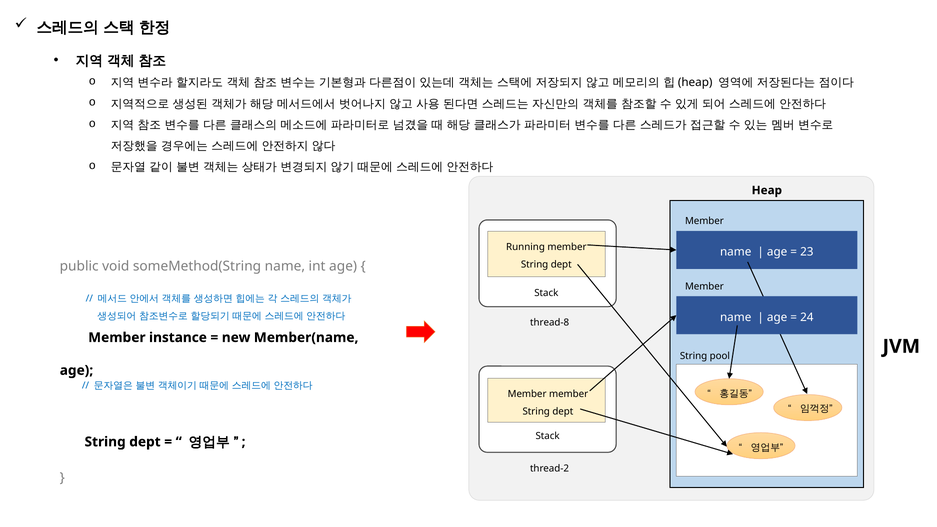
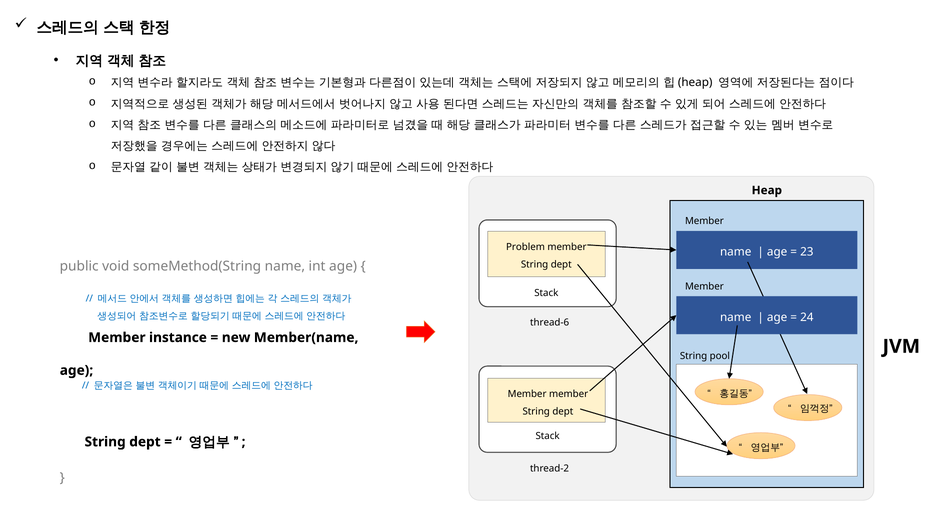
Running: Running -> Problem (526, 247)
thread-8: thread-8 -> thread-6 (550, 323)
